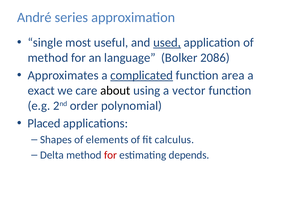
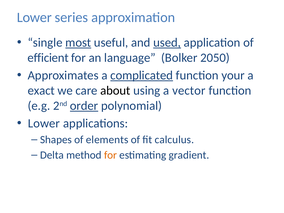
André: André -> Lower (34, 17)
most underline: none -> present (78, 43)
method: method -> efficient (48, 58)
2086: 2086 -> 2050 (215, 58)
area: area -> your (233, 75)
order underline: none -> present (84, 106)
Placed: Placed -> Lower (44, 123)
for colour: red -> orange (110, 155)
depends: depends -> gradient (189, 155)
